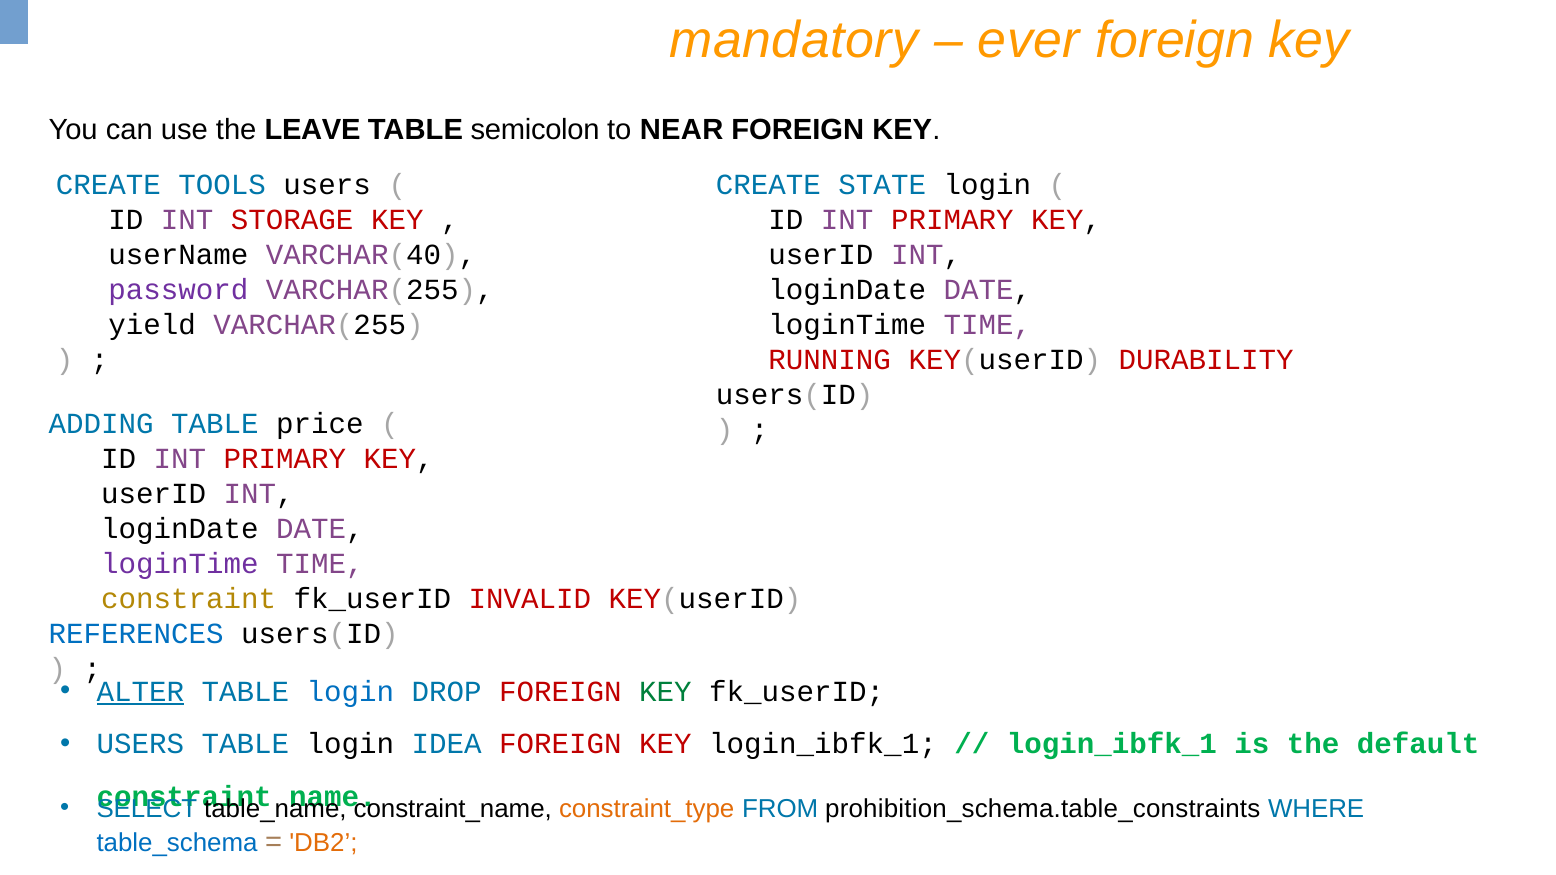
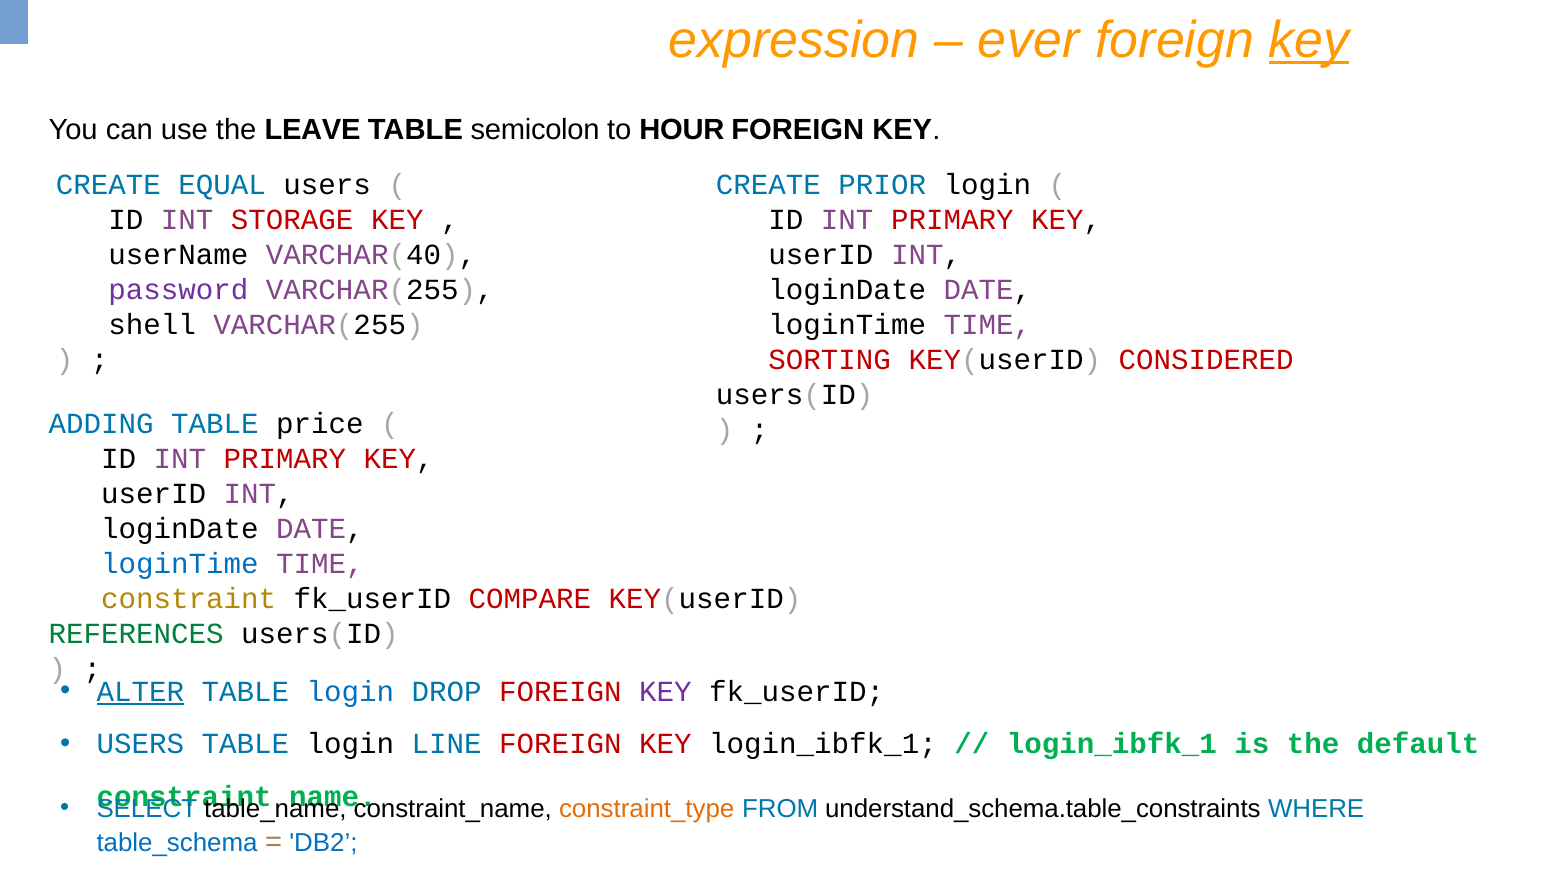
mandatory: mandatory -> expression (794, 40)
key underline: none -> present (1309, 40)
NEAR: NEAR -> HOUR (682, 130)
TOOLS: TOOLS -> EQUAL (222, 185)
STATE: STATE -> PRIOR (882, 185)
yield: yield -> shell (152, 325)
RUNNING: RUNNING -> SORTING (830, 360)
DURABILITY: DURABILITY -> CONSIDERED (1206, 360)
loginTime colour: purple -> blue (180, 564)
INVALID: INVALID -> COMPARE (530, 599)
REFERENCES colour: blue -> green (136, 634)
KEY colour: green -> purple (665, 692)
IDEA: IDEA -> LINE (447, 744)
prohibition_schema.table_constraints: prohibition_schema.table_constraints -> understand_schema.table_constraints (1043, 809)
DB2 colour: orange -> blue (323, 843)
